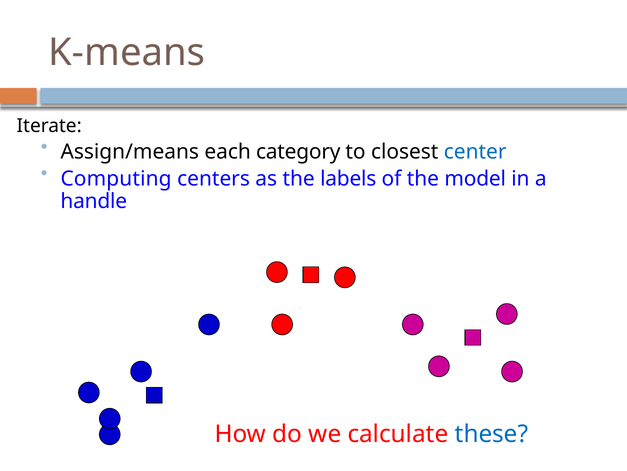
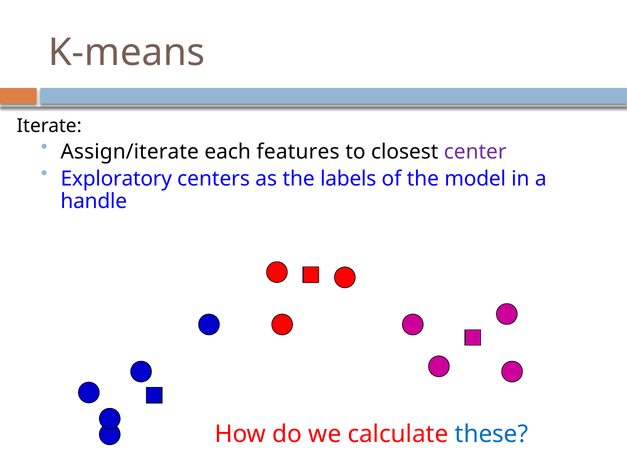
Assign/means: Assign/means -> Assign/iterate (130, 152)
category: category -> features (298, 152)
center colour: blue -> purple (475, 152)
Computing: Computing -> Exploratory (116, 179)
